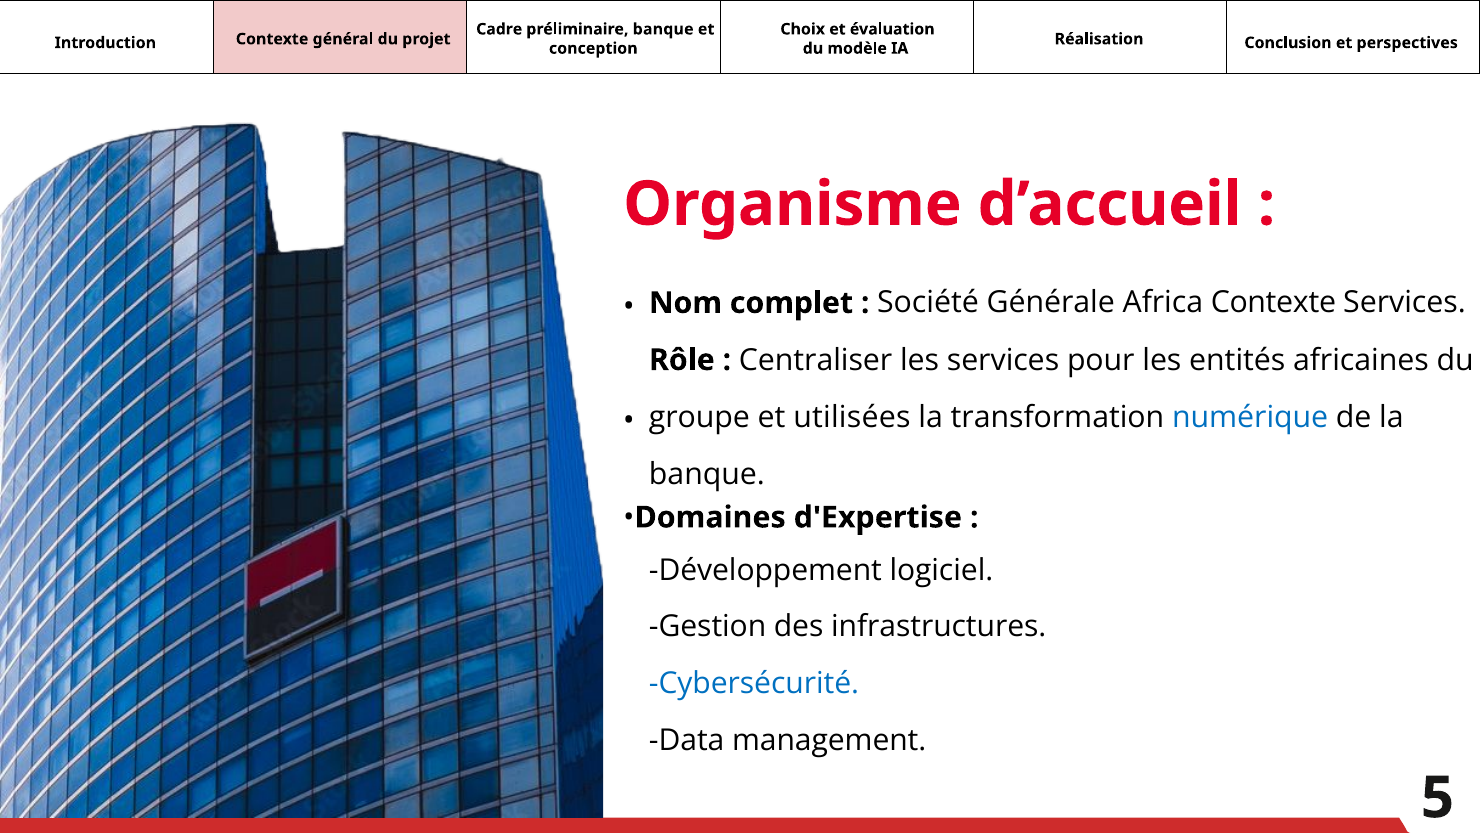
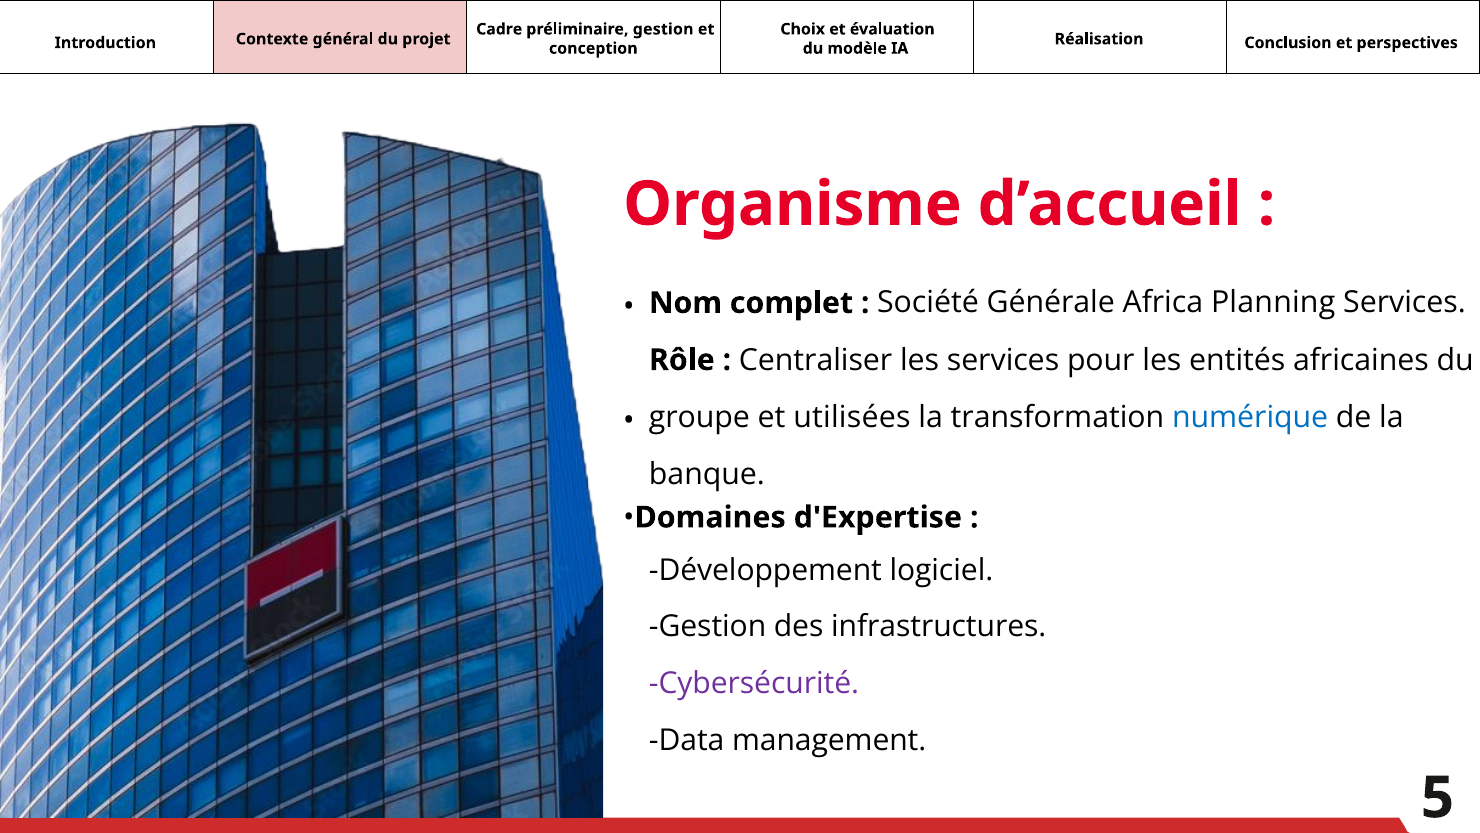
préliminaire banque: banque -> gestion (663, 29)
Africa Contexte: Contexte -> Planning (1273, 303)
Cybersécurité colour: blue -> purple (754, 683)
